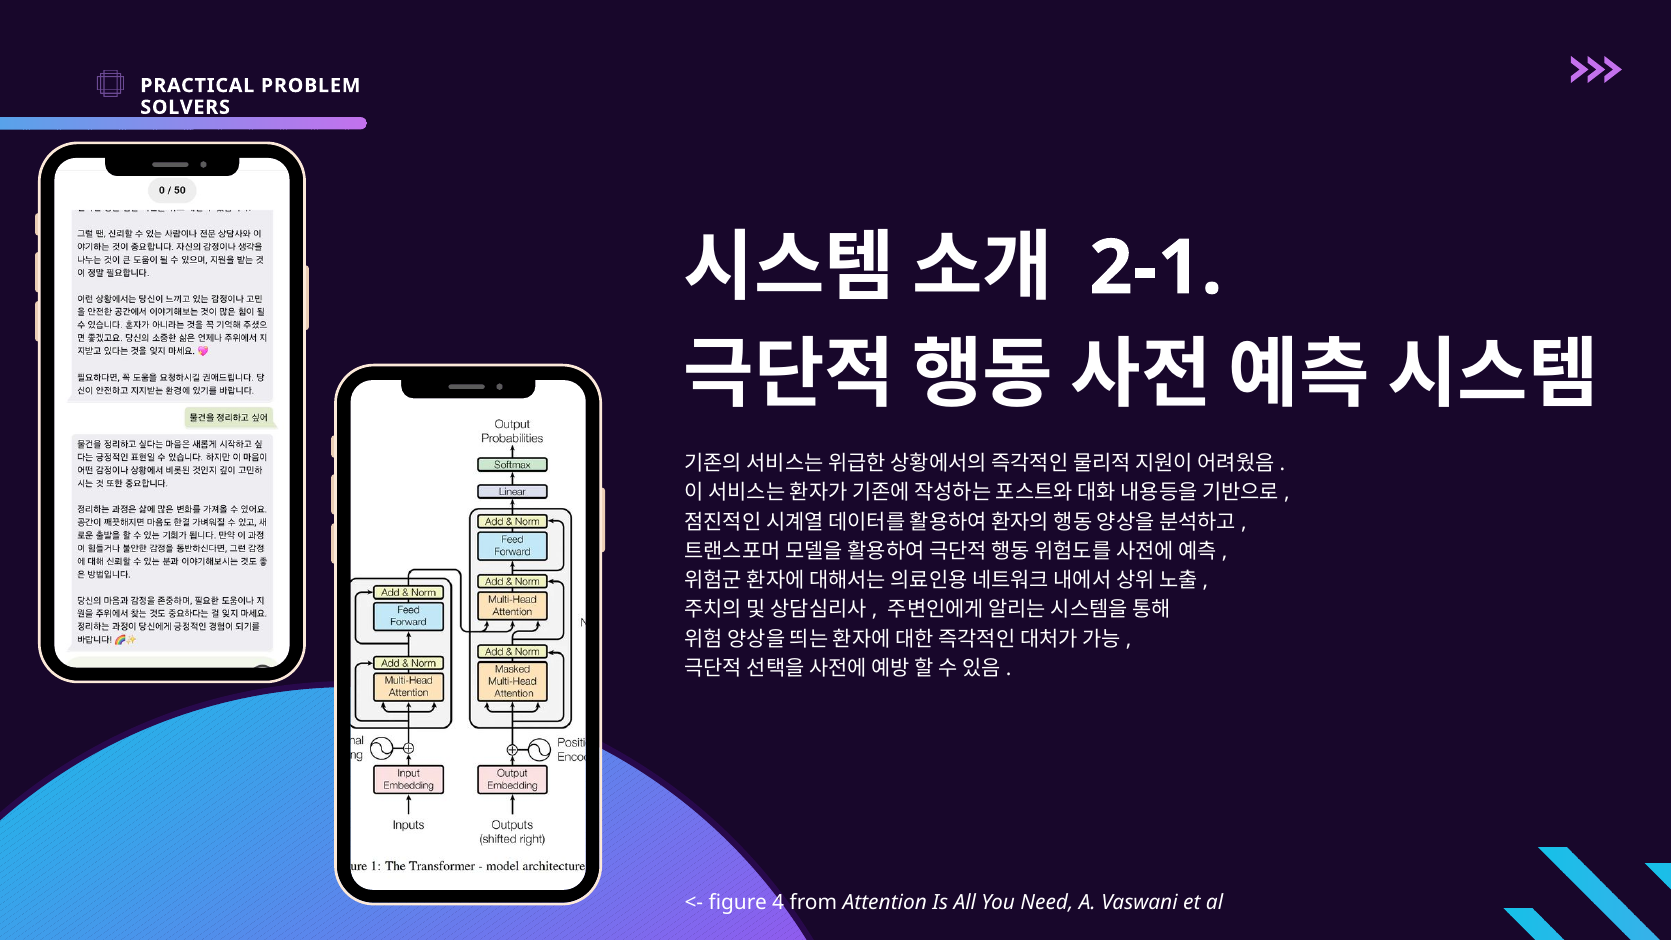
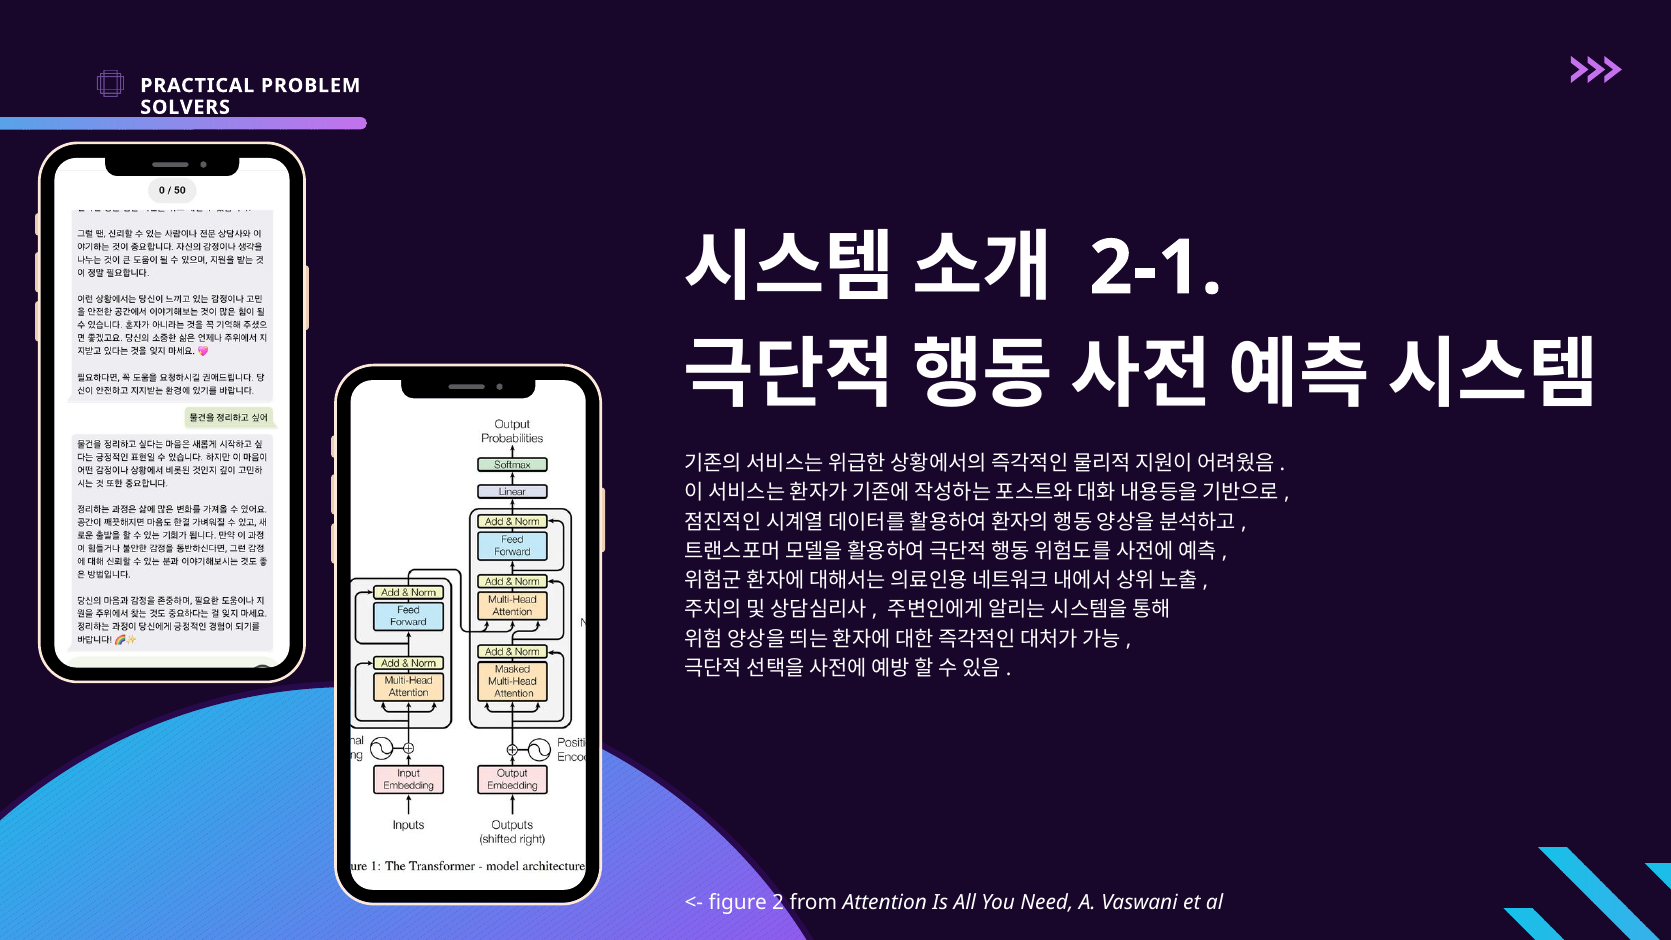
4: 4 -> 2 (778, 902)
